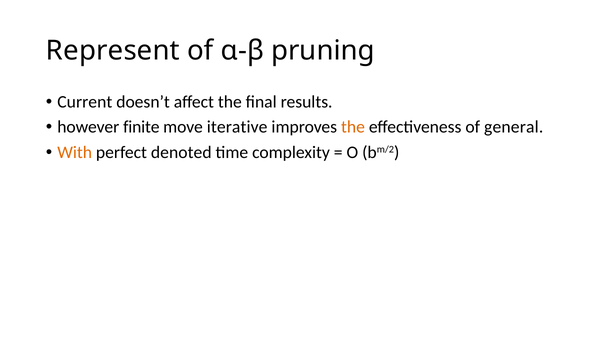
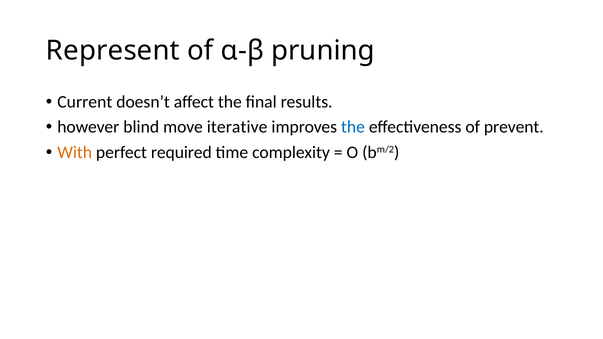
finite: finite -> blind (141, 127)
the colour: orange -> blue (353, 127)
general: general -> prevent (514, 127)
denoted: denoted -> required (181, 153)
